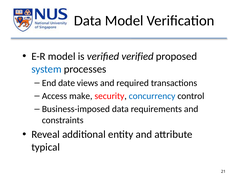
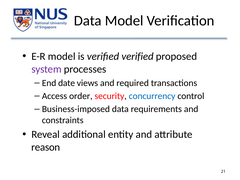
system colour: blue -> purple (46, 69)
make: make -> order (81, 96)
typical: typical -> reason (46, 147)
